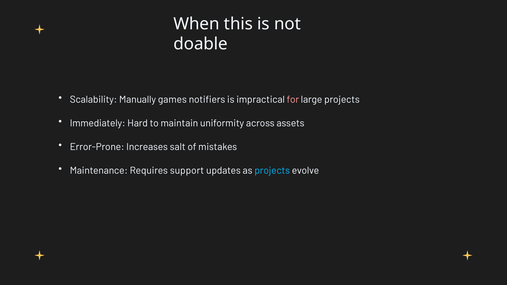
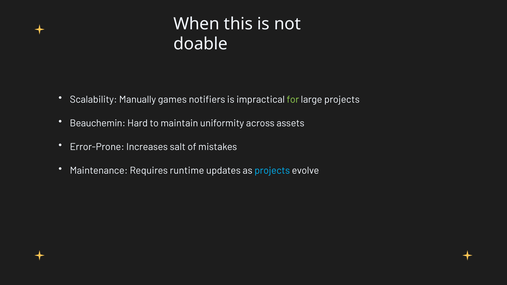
for colour: pink -> light green (293, 100)
Immediately: Immediately -> Beauchemin (98, 123)
support: support -> runtime (187, 171)
